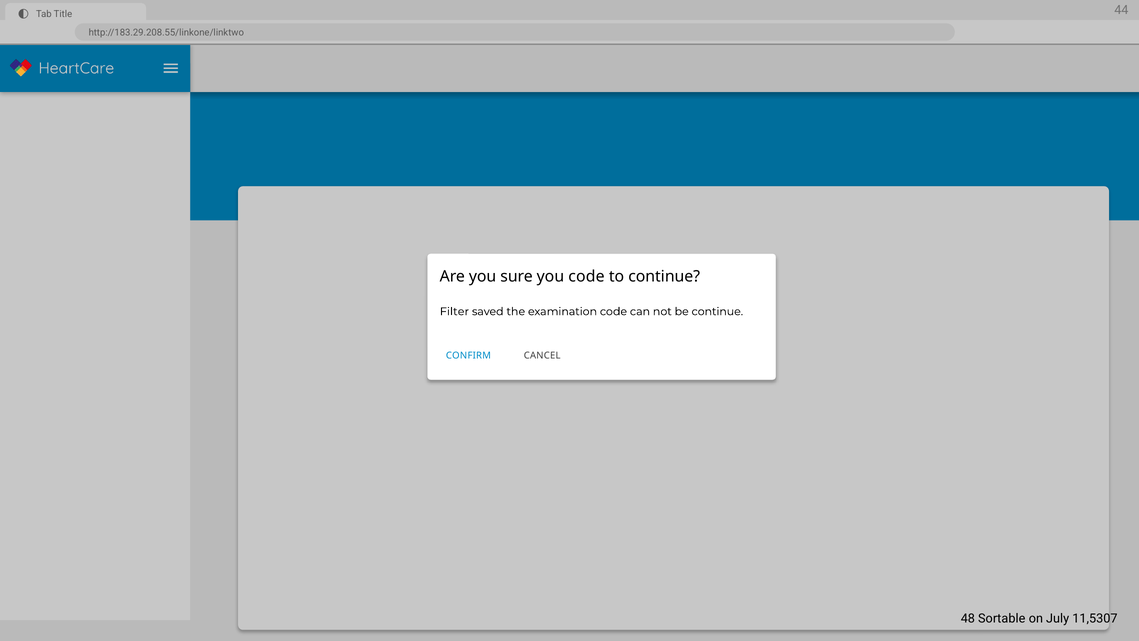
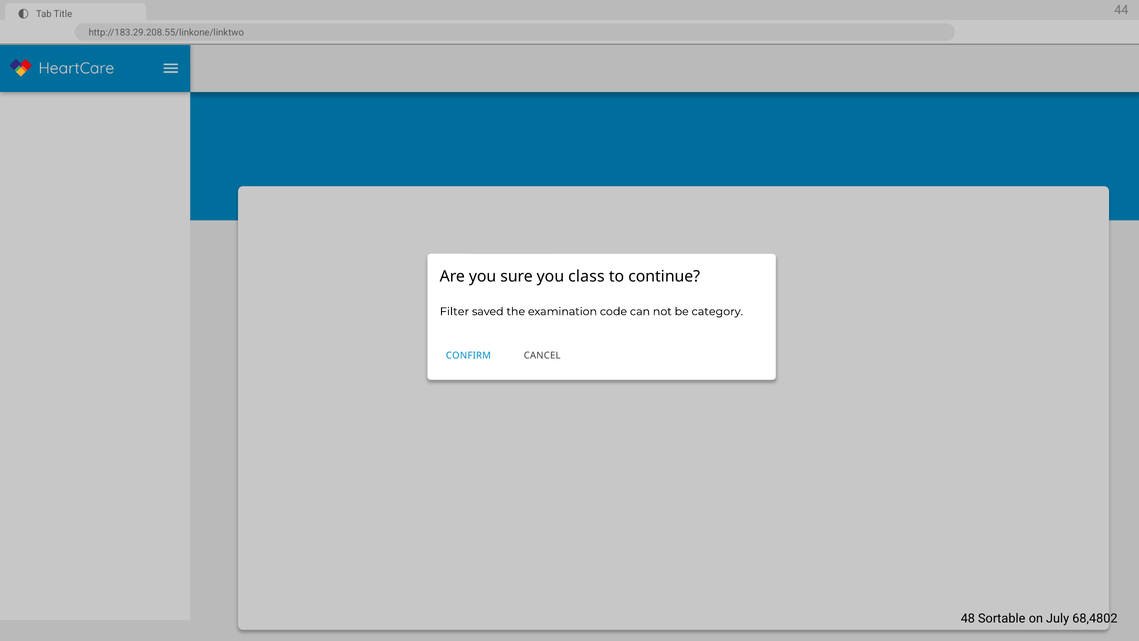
you code: code -> class (586, 277)
be continue: continue -> category (717, 311)
11,5307: 11,5307 -> 68,4802 (1095, 619)
